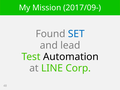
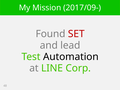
SET colour: blue -> red (76, 34)
